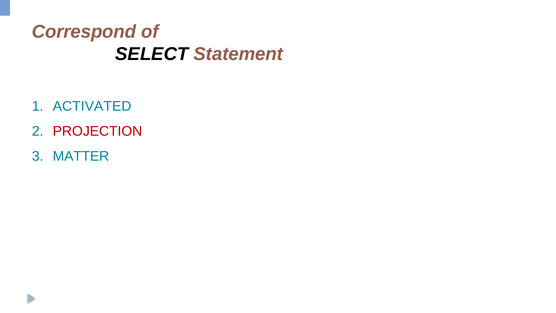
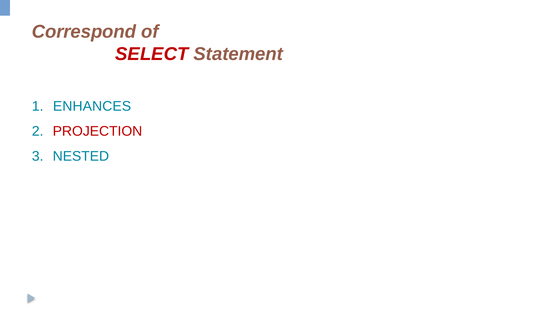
SELECT colour: black -> red (152, 54)
ACTIVATED: ACTIVATED -> ENHANCES (92, 106)
MATTER: MATTER -> NESTED (81, 156)
